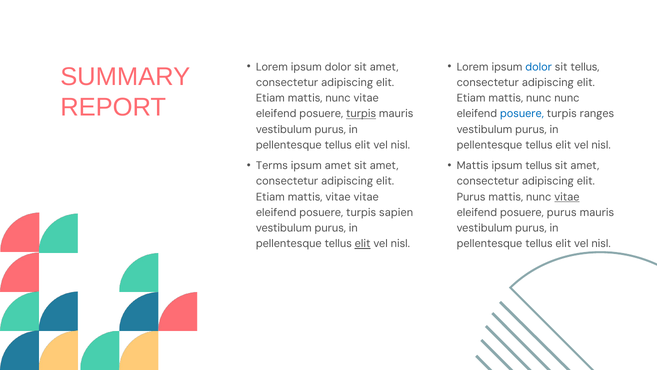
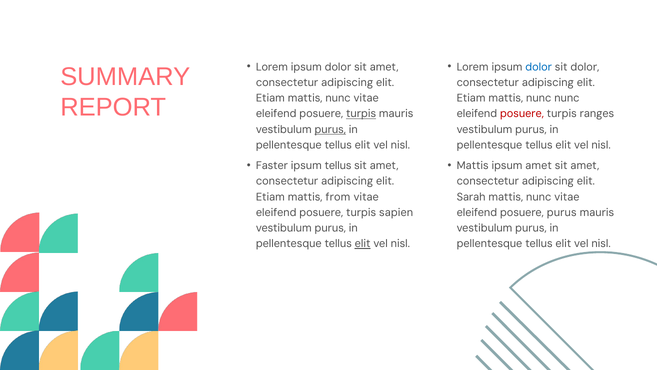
sit tellus: tellus -> dolor (585, 67)
posuere colour: blue -> red (522, 114)
purus underline: none -> present (330, 129)
Terms: Terms -> Faster (272, 165)
ipsum amet: amet -> tellus (338, 165)
ipsum tellus: tellus -> amet (539, 165)
mattis vitae: vitae -> from (338, 197)
Purus: Purus -> Sarah (471, 197)
vitae underline: present -> none (567, 197)
